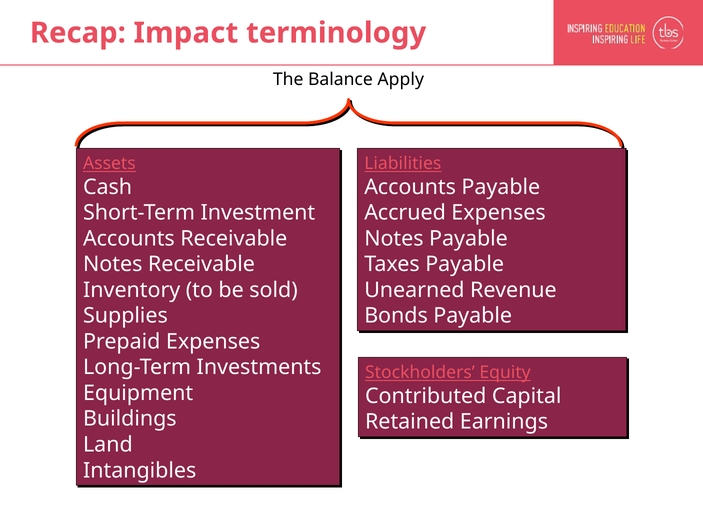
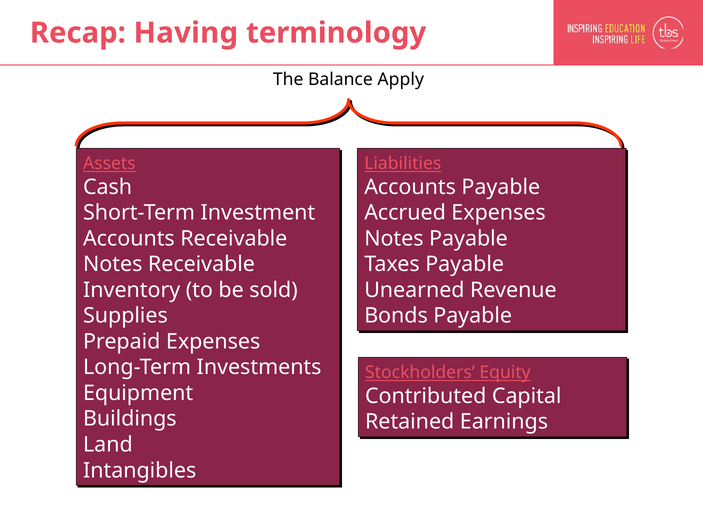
Impact: Impact -> Having (186, 33)
